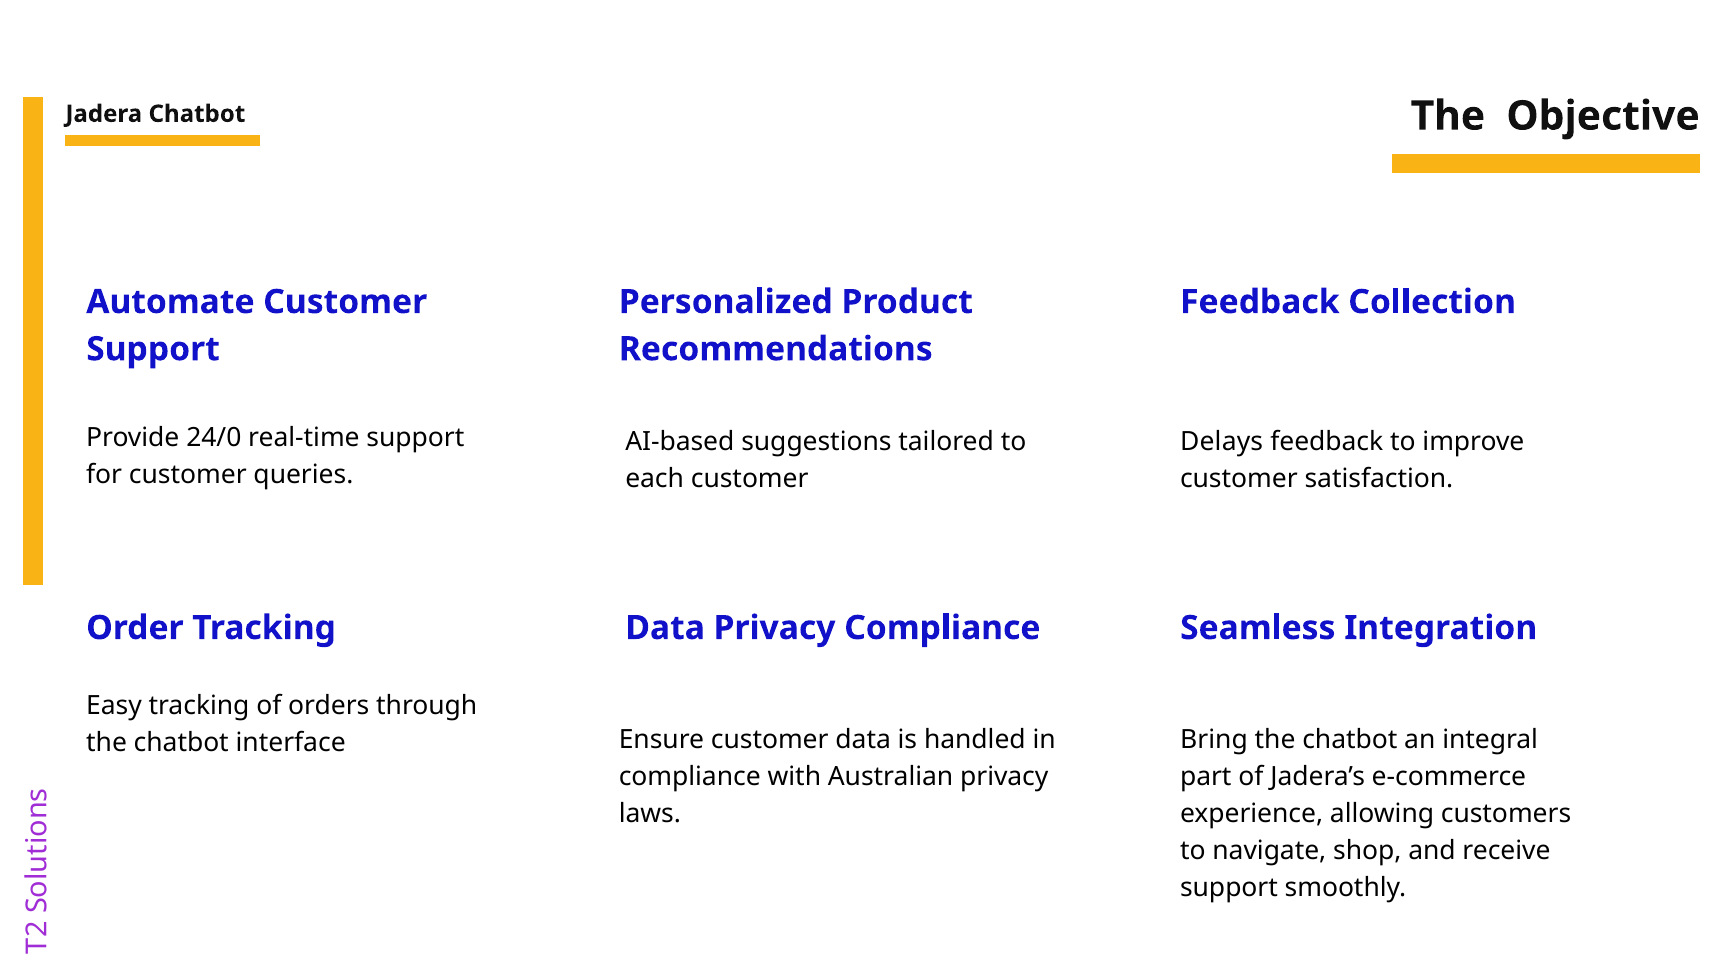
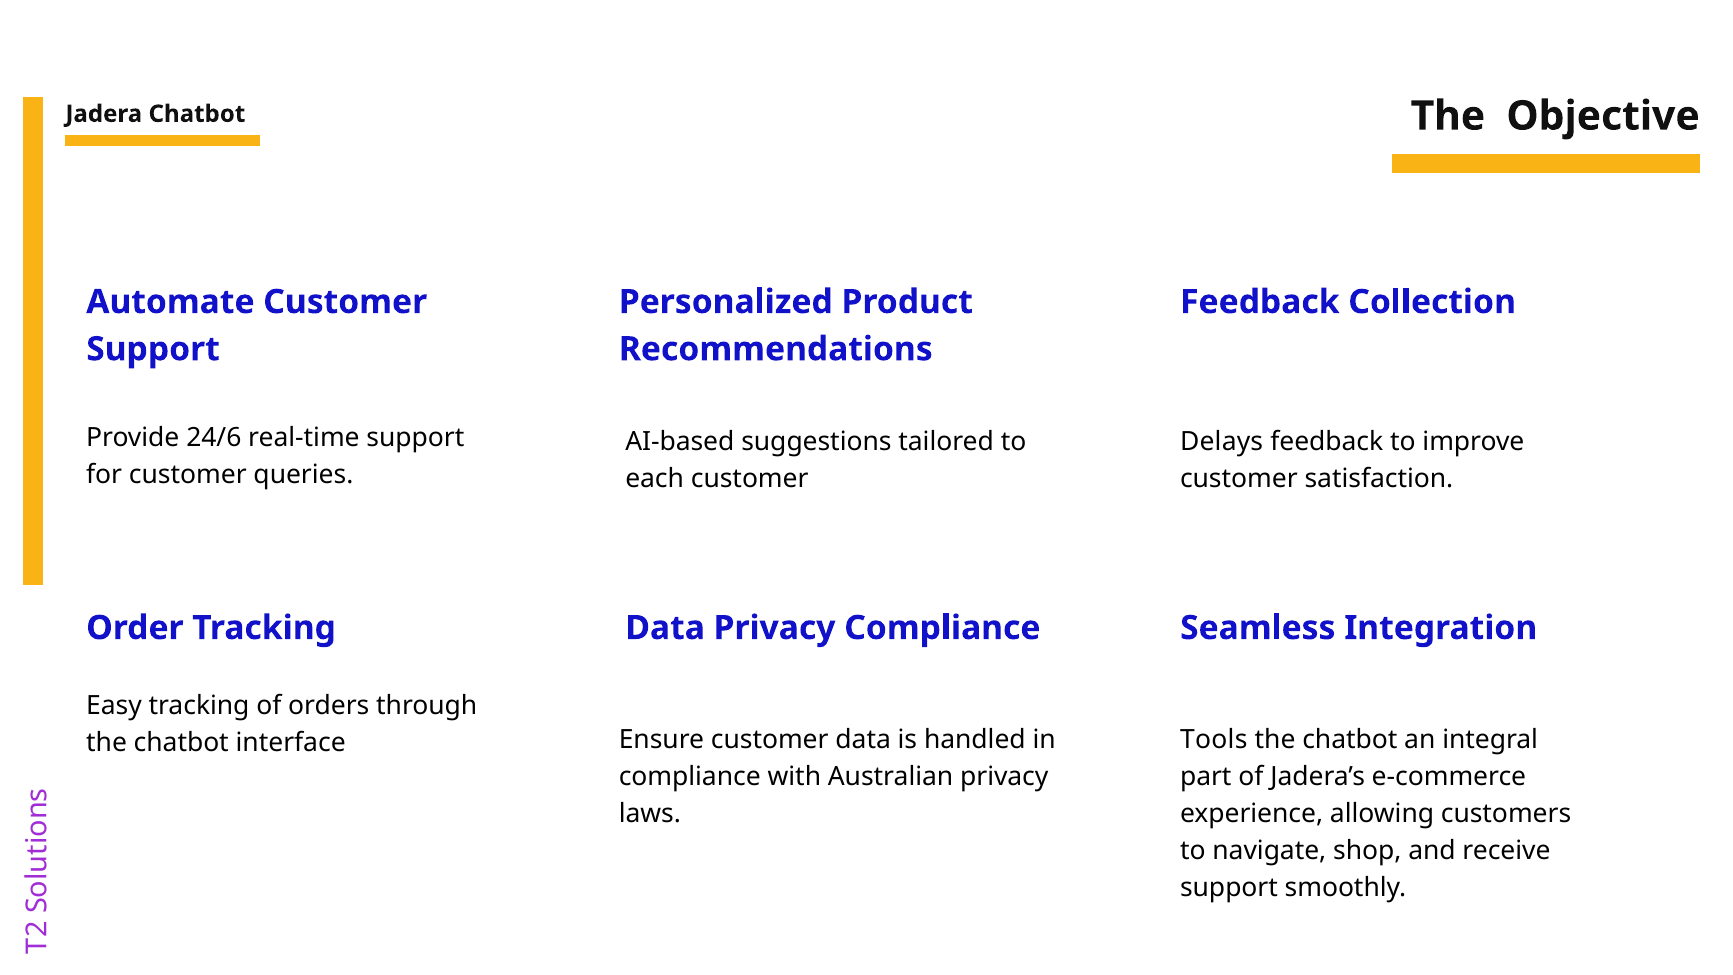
24/0: 24/0 -> 24/6 (214, 438)
Bring: Bring -> Tools (1214, 740)
